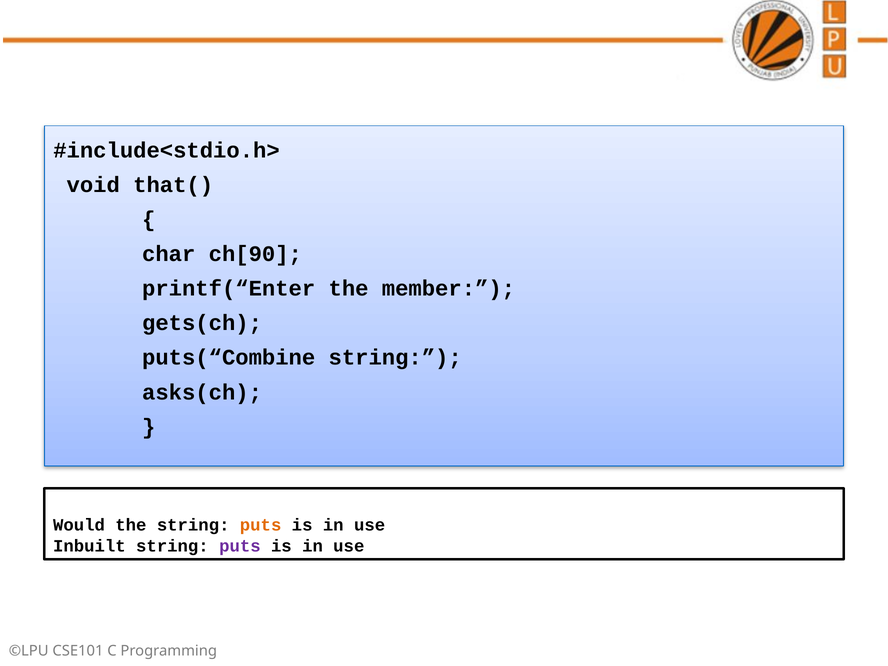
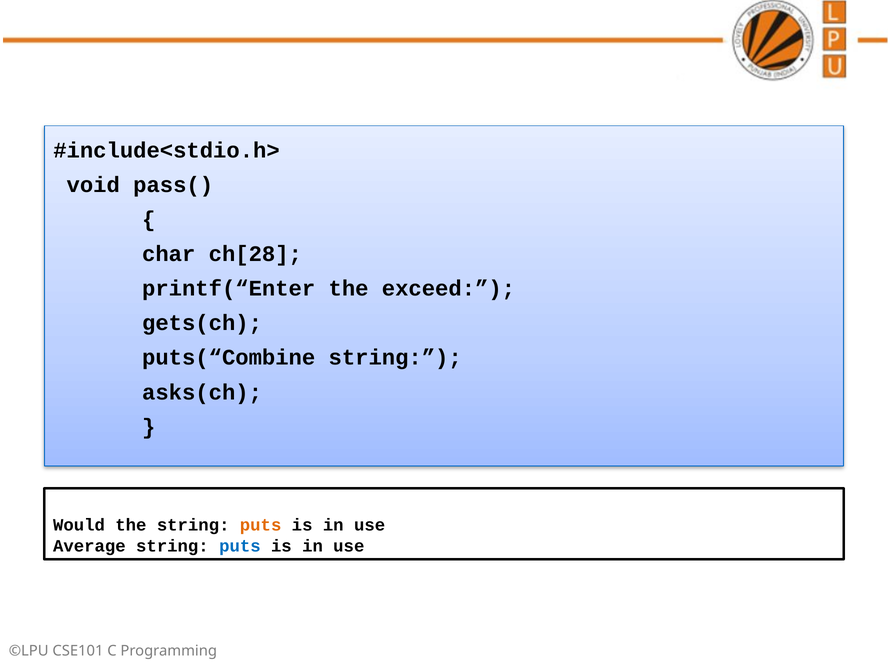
that(: that( -> pass( (173, 185)
ch[90: ch[90 -> ch[28 (255, 254)
member: member -> exceed (448, 289)
Inbuilt: Inbuilt -> Average (89, 546)
puts colour: purple -> blue (240, 546)
